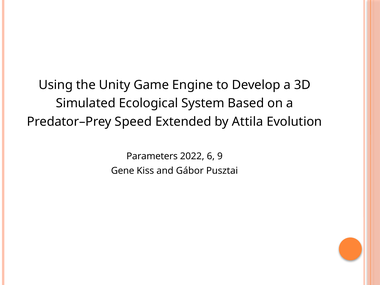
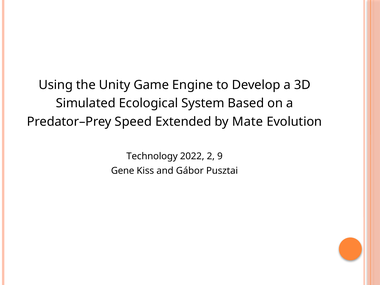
Attila: Attila -> Mate (248, 122)
Parameters: Parameters -> Technology (152, 156)
6: 6 -> 2 (211, 156)
